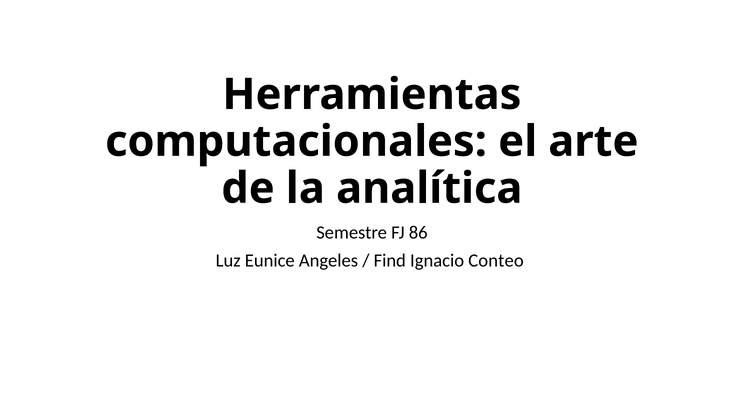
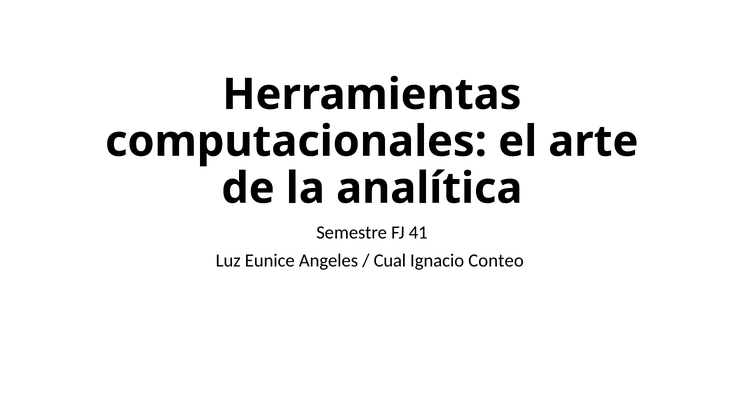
86: 86 -> 41 (418, 233)
Find: Find -> Cual (390, 260)
